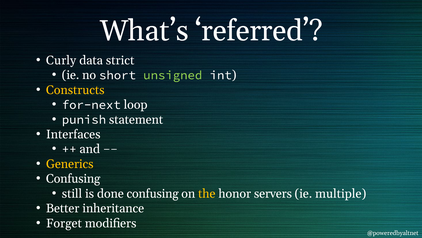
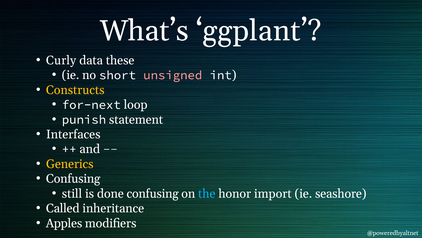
referred: referred -> ggplant (259, 31)
strict: strict -> these (120, 60)
unsigned colour: light green -> pink (173, 75)
the colour: yellow -> light blue (207, 193)
servers: servers -> import (273, 193)
multiple: multiple -> seashore (341, 193)
Better: Better -> Called (63, 208)
Forget: Forget -> Apples (64, 223)
